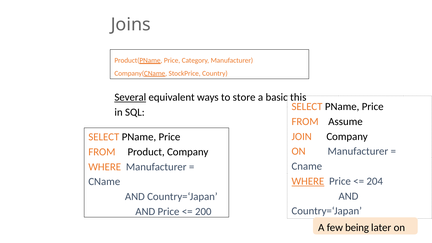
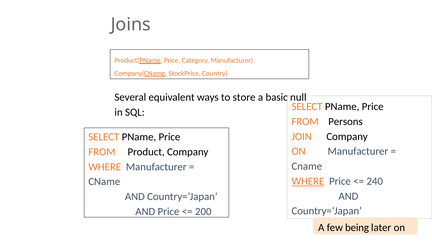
Several underline: present -> none (130, 97)
this: this -> null (298, 97)
Assume: Assume -> Persons (346, 122)
204: 204 -> 240 (375, 181)
